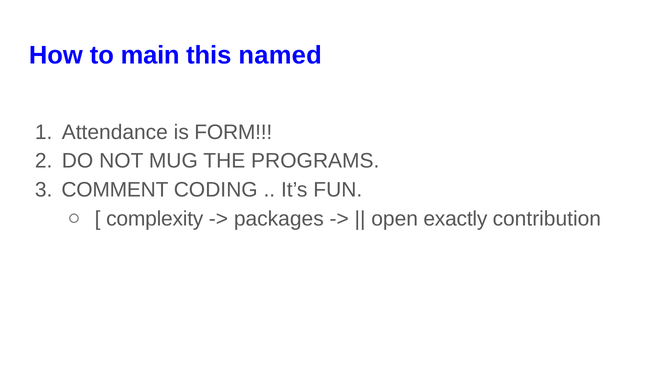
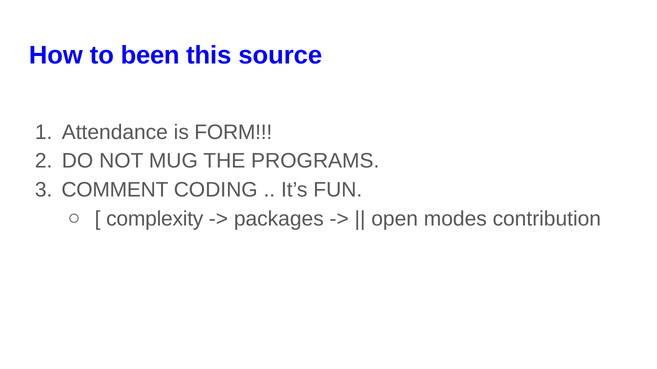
main: main -> been (150, 56)
named: named -> source (280, 56)
exactly: exactly -> modes (455, 219)
